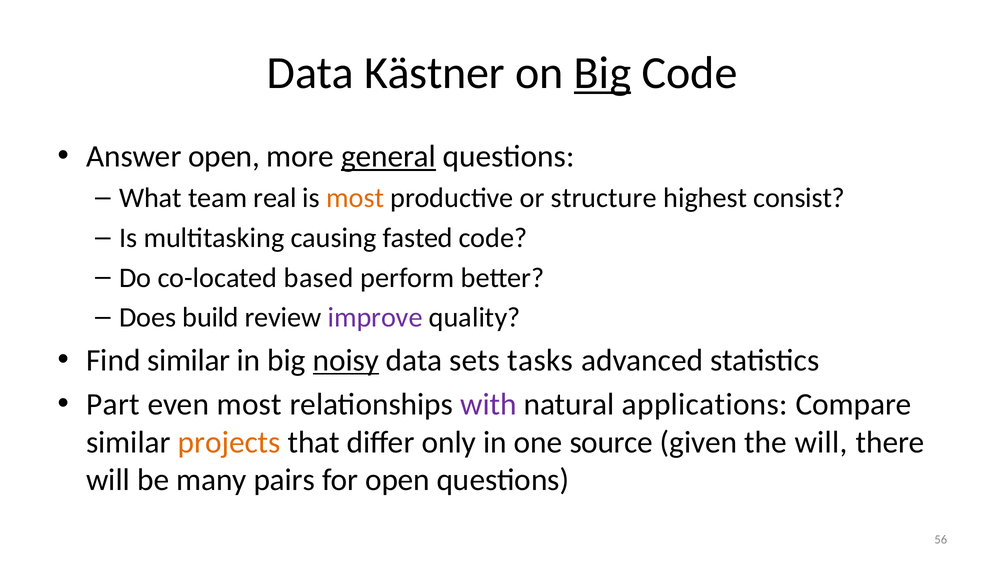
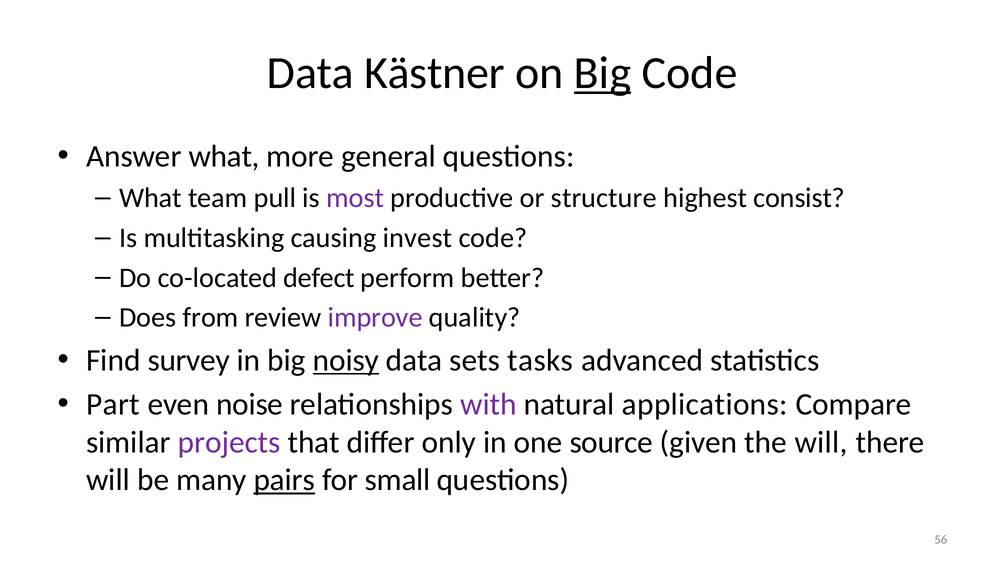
Answer open: open -> what (224, 157)
general underline: present -> none (389, 157)
real: real -> pull (275, 198)
most colour: orange -> purple (355, 198)
fasted: fasted -> invest (418, 238)
based: based -> defect (319, 278)
build: build -> from (211, 318)
Find similar: similar -> survey (189, 360)
even most: most -> noise (250, 405)
projects colour: orange -> purple (229, 442)
pairs underline: none -> present (284, 480)
for open: open -> small (398, 480)
